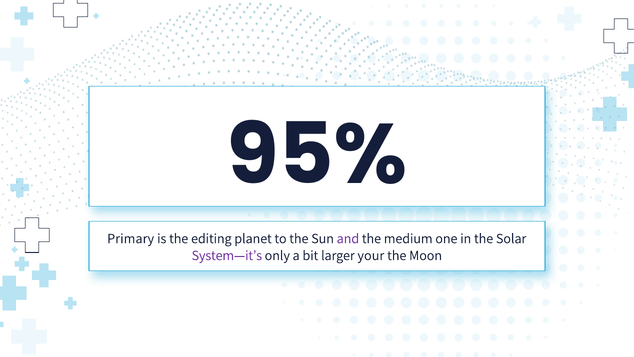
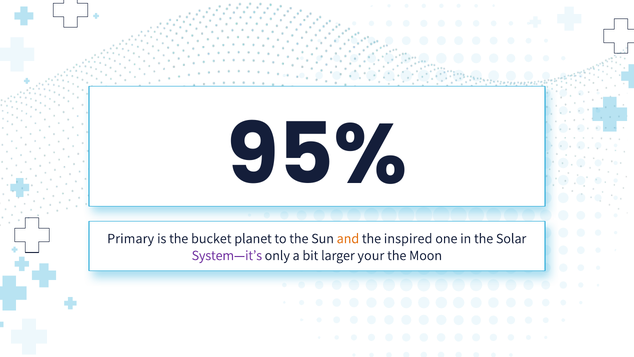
editing: editing -> bucket (211, 238)
and colour: purple -> orange (348, 238)
medium: medium -> inspired (408, 238)
